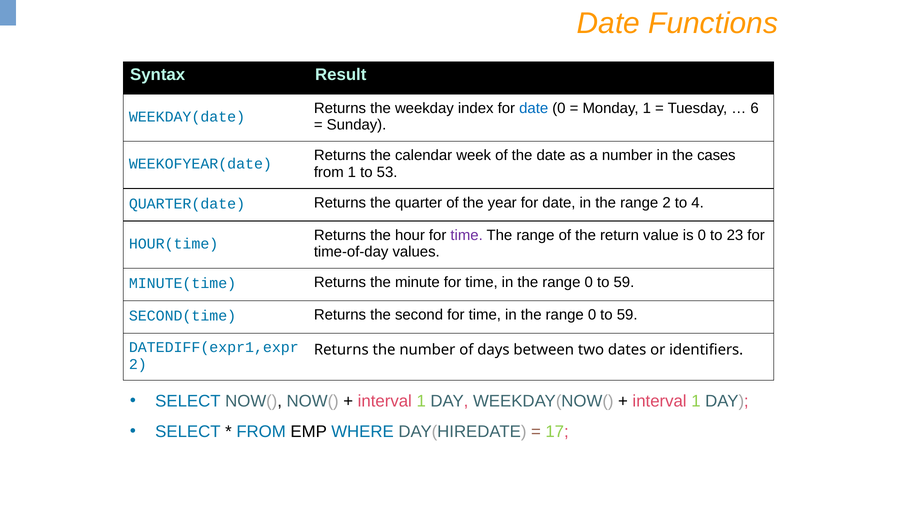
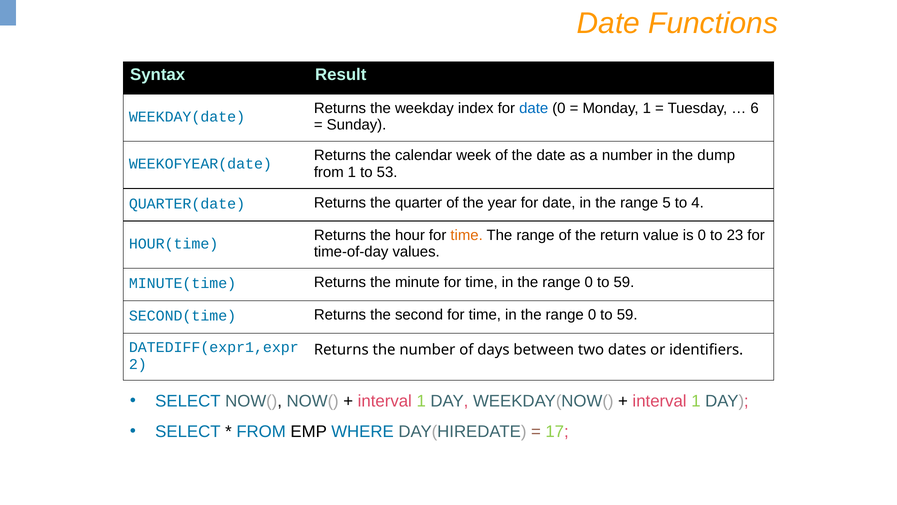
cases: cases -> dump (716, 155)
range 2: 2 -> 5 (667, 202)
time colour: purple -> orange (467, 235)
